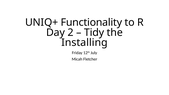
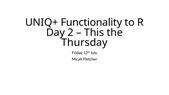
Tidy: Tidy -> This (94, 32)
Installing: Installing -> Thursday (84, 43)
